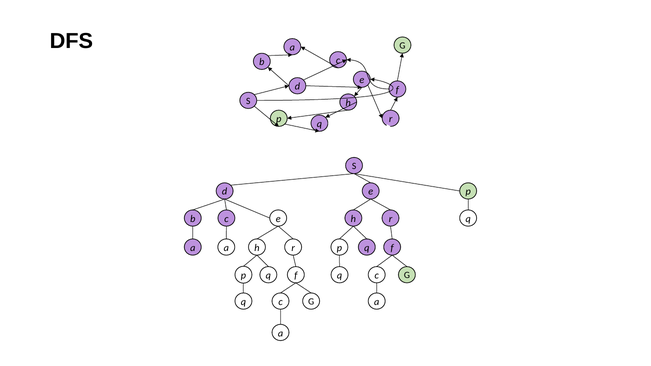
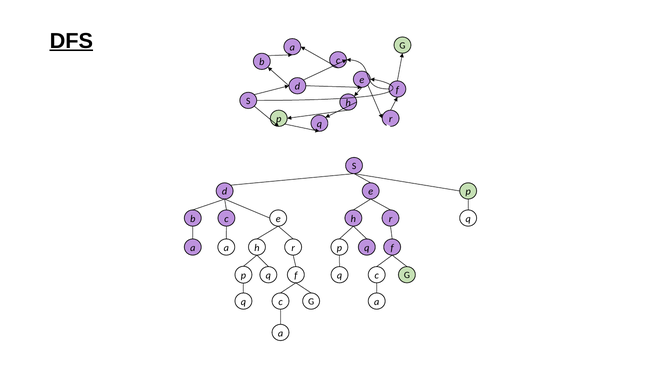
DFS underline: none -> present (71, 41)
